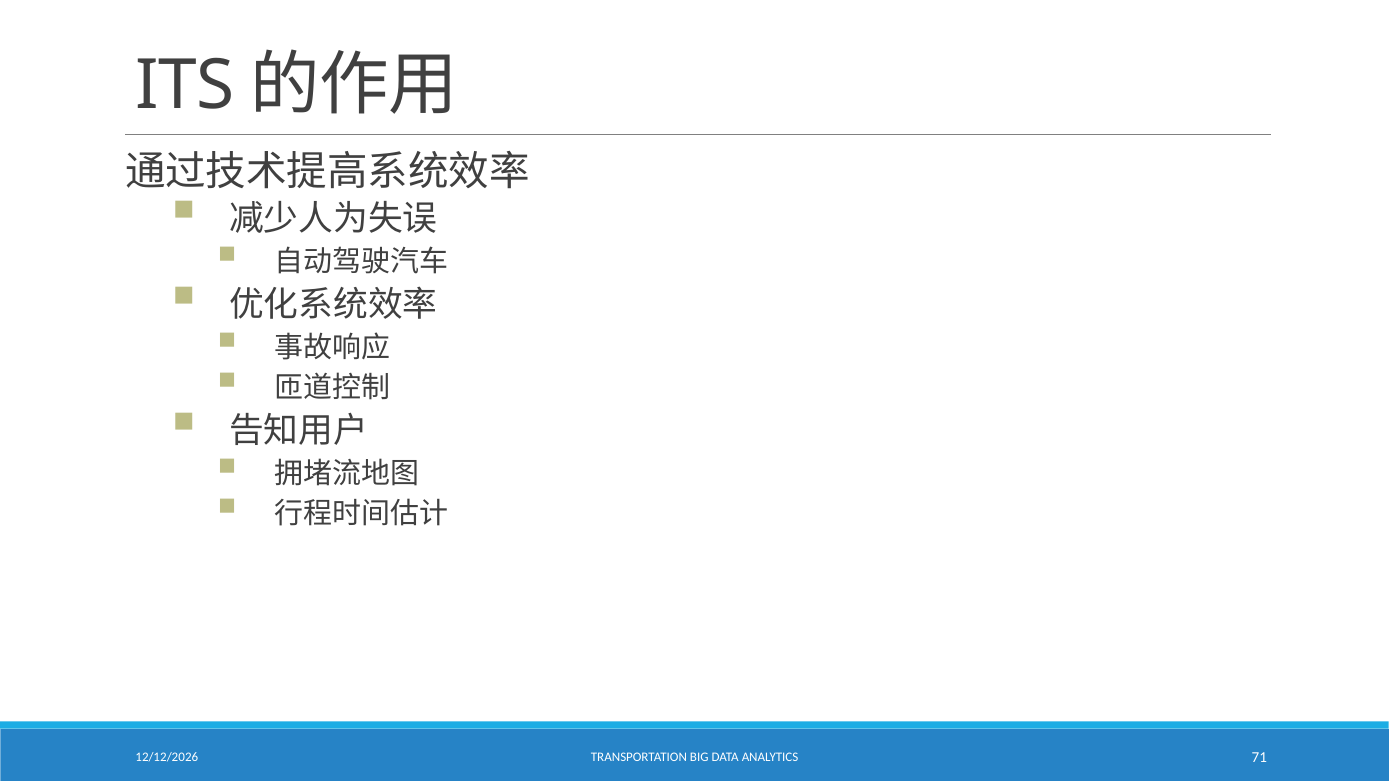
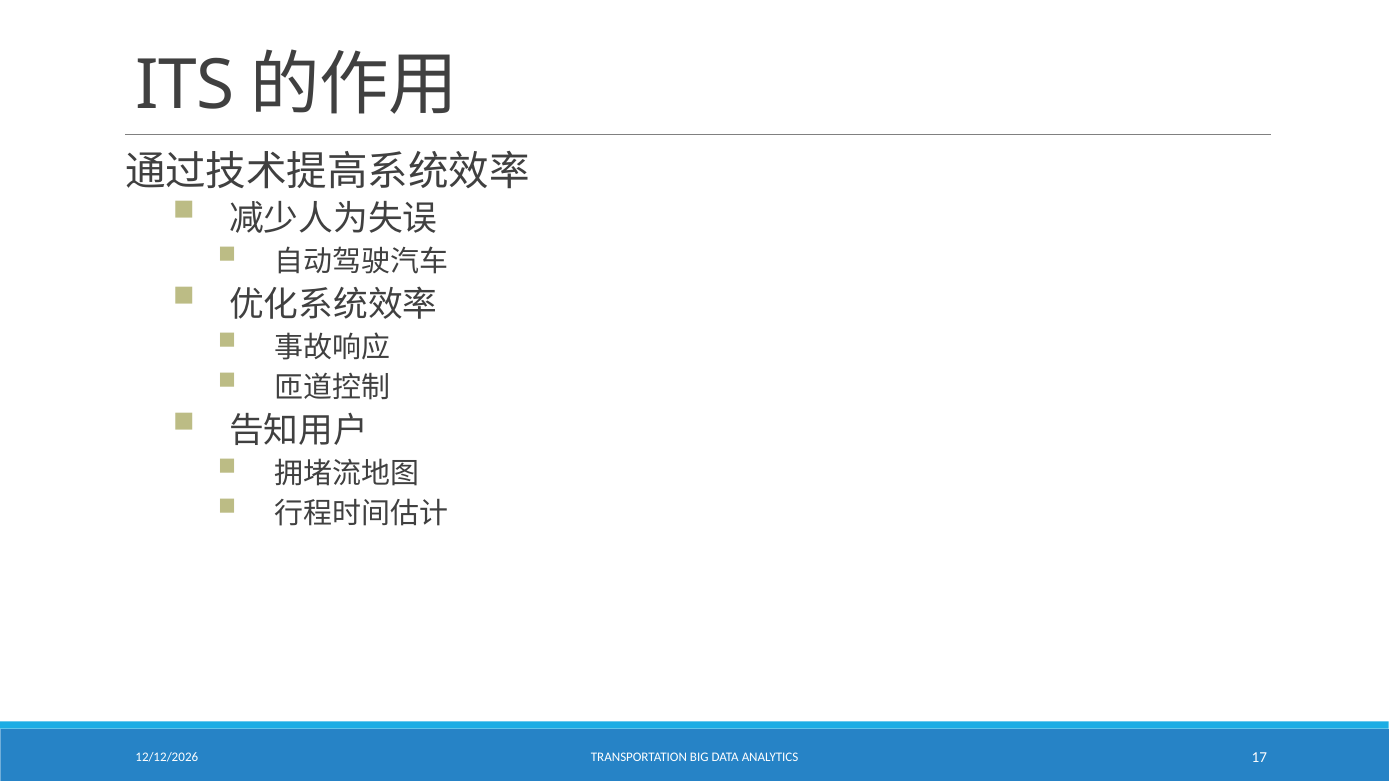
71: 71 -> 17 (1259, 758)
